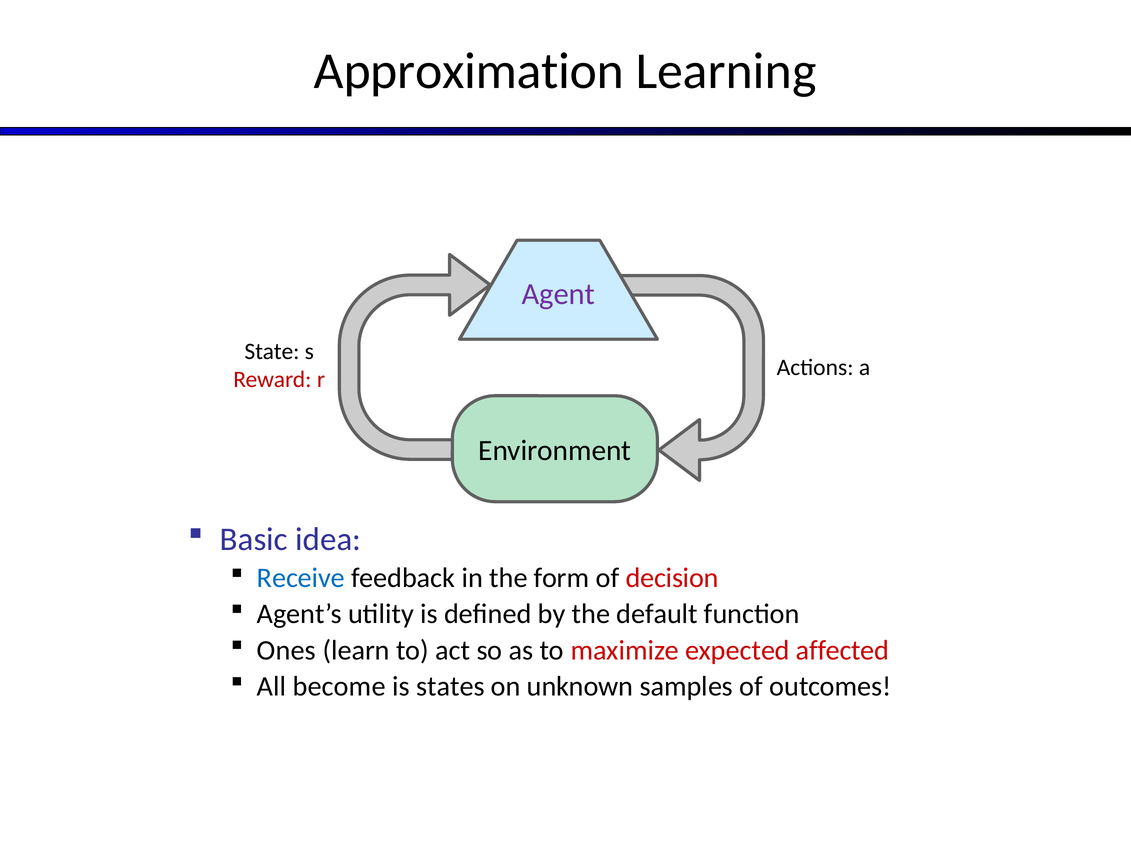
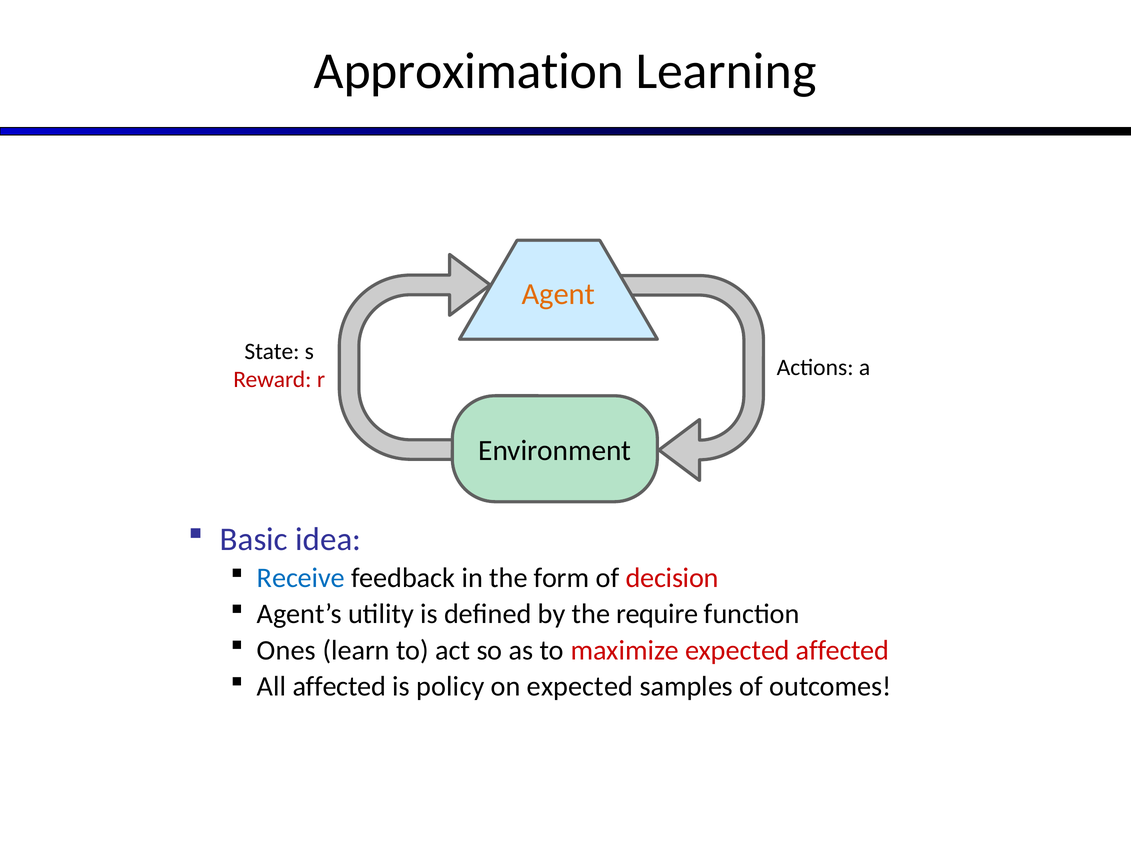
Agent colour: purple -> orange (558, 294)
default: default -> require (657, 614)
All become: become -> affected (339, 687)
states: states -> policy (450, 687)
on unknown: unknown -> expected (580, 687)
